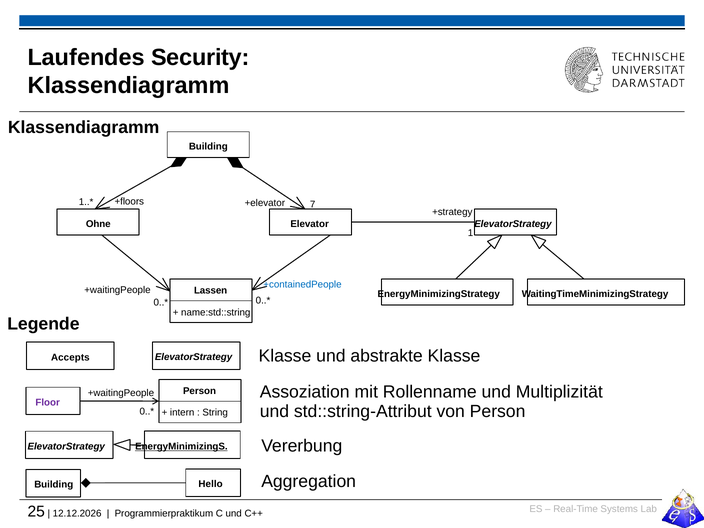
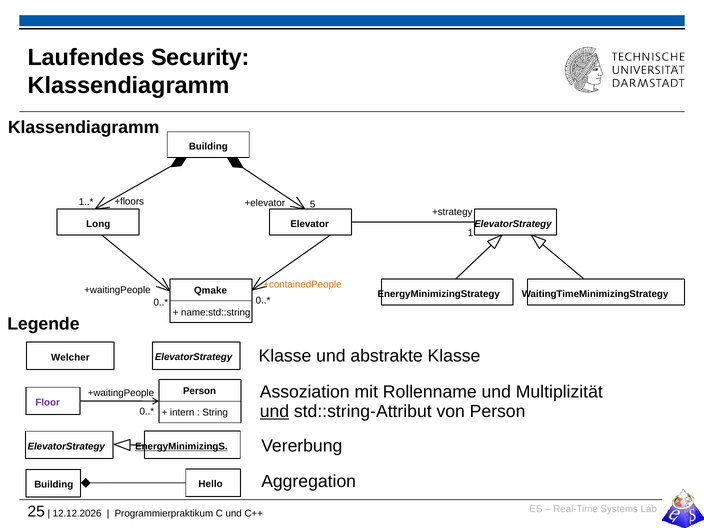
7: 7 -> 5 (313, 205)
Ohne: Ohne -> Long (98, 224)
+containedPeople colour: blue -> orange (302, 285)
Lassen: Lassen -> Qmake (211, 290)
Accepts: Accepts -> Welcher (70, 358)
und underline: none -> present (274, 412)
